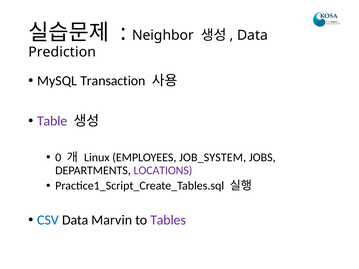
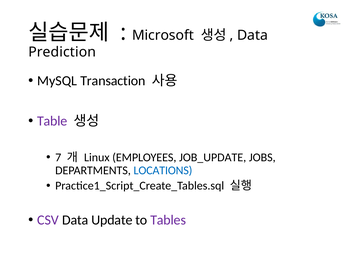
Neighbor: Neighbor -> Microsoft (163, 35)
0: 0 -> 7 (58, 158)
JOB_SYSTEM: JOB_SYSTEM -> JOB_UPDATE (213, 158)
LOCATIONS colour: purple -> blue (163, 171)
CSV colour: blue -> purple (48, 220)
Marvin: Marvin -> Update (112, 220)
